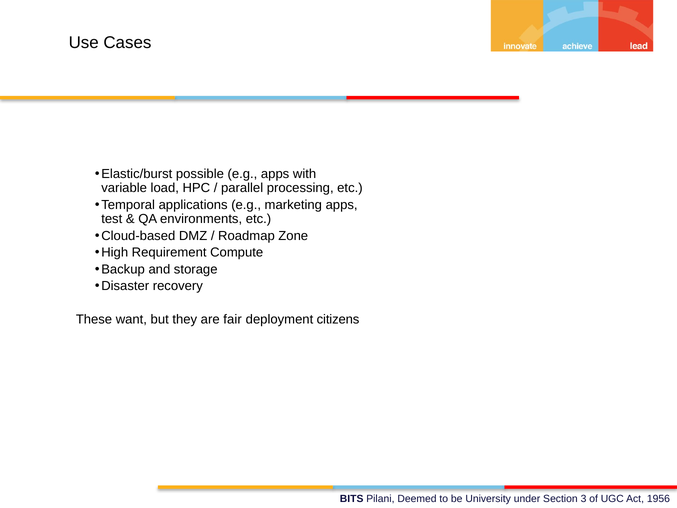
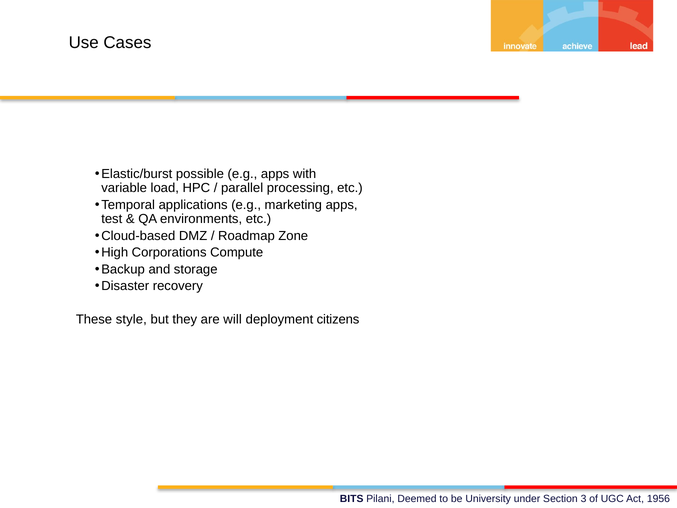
Requirement: Requirement -> Corporations (169, 252)
want: want -> style (131, 319)
fair: fair -> will (233, 319)
